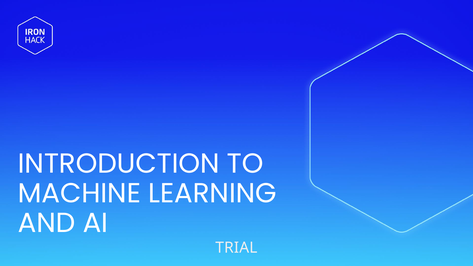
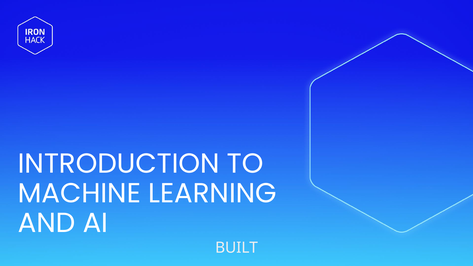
TRIAL: TRIAL -> BUILT (237, 248)
